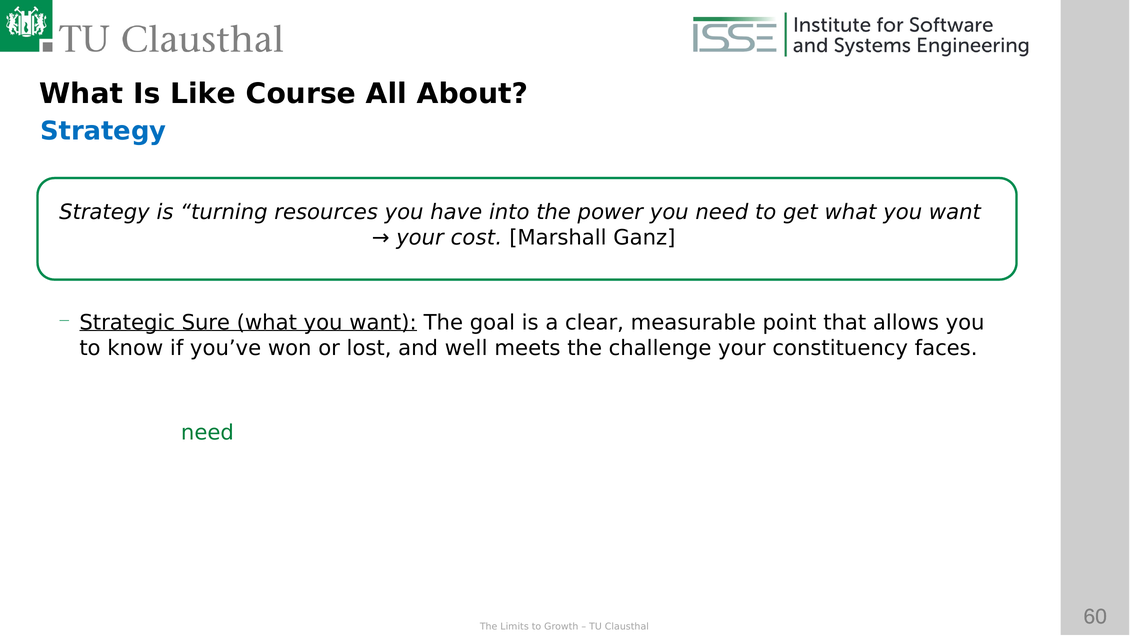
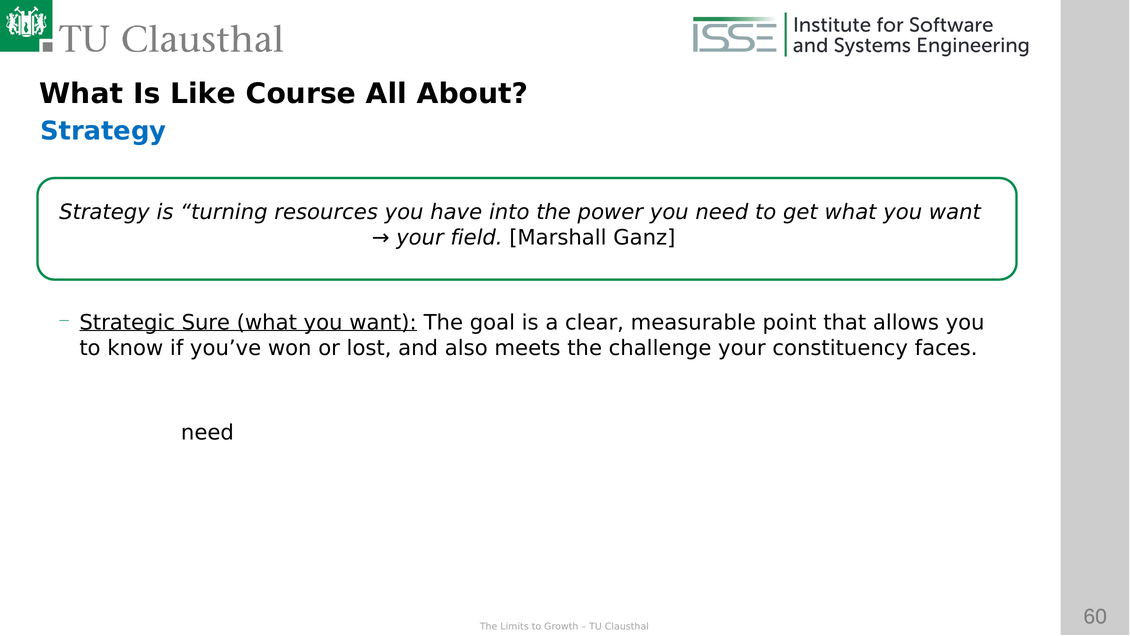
cost: cost -> field (477, 238)
well: well -> also (466, 348)
need colour: green -> black (207, 433)
